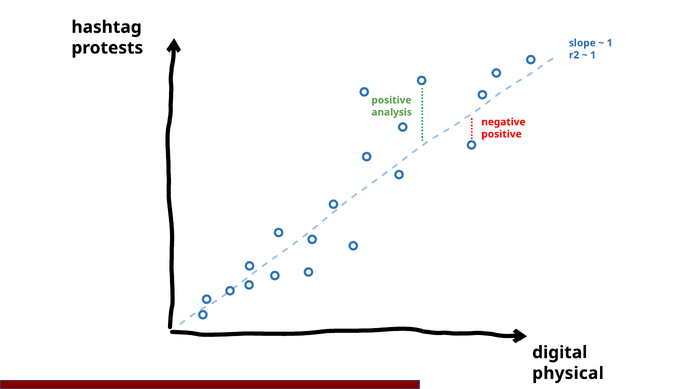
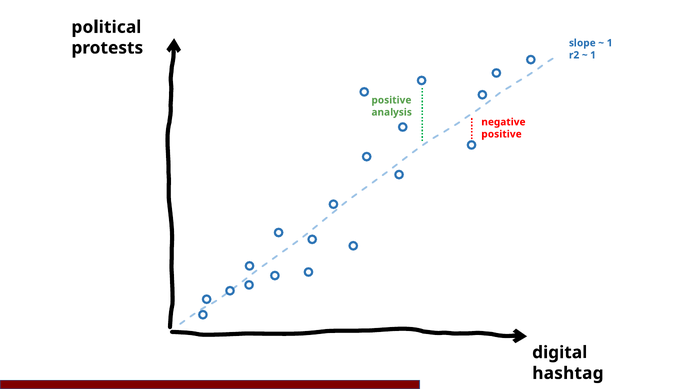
hashtag: hashtag -> political (106, 27)
physical: physical -> hashtag (568, 373)
